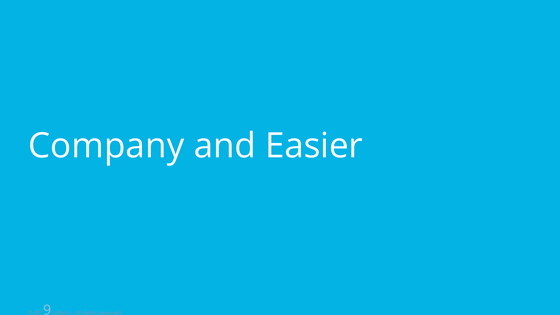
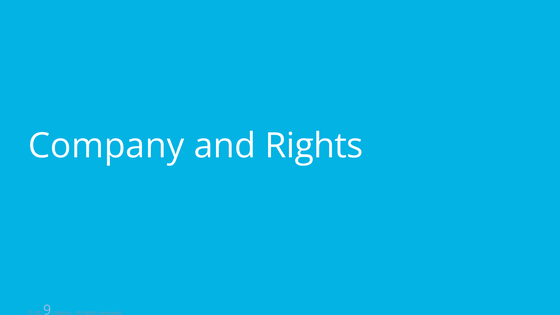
and Easier: Easier -> Rights (314, 146)
